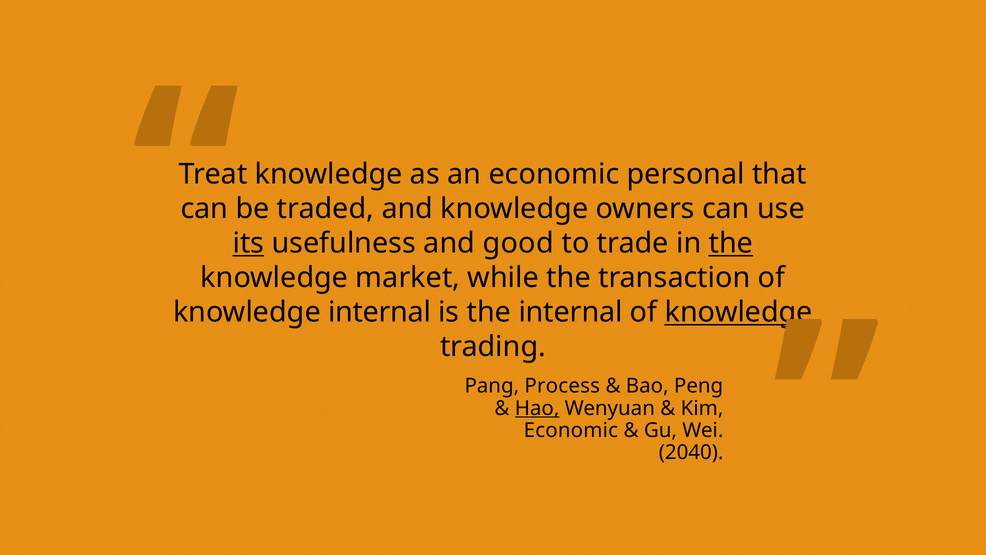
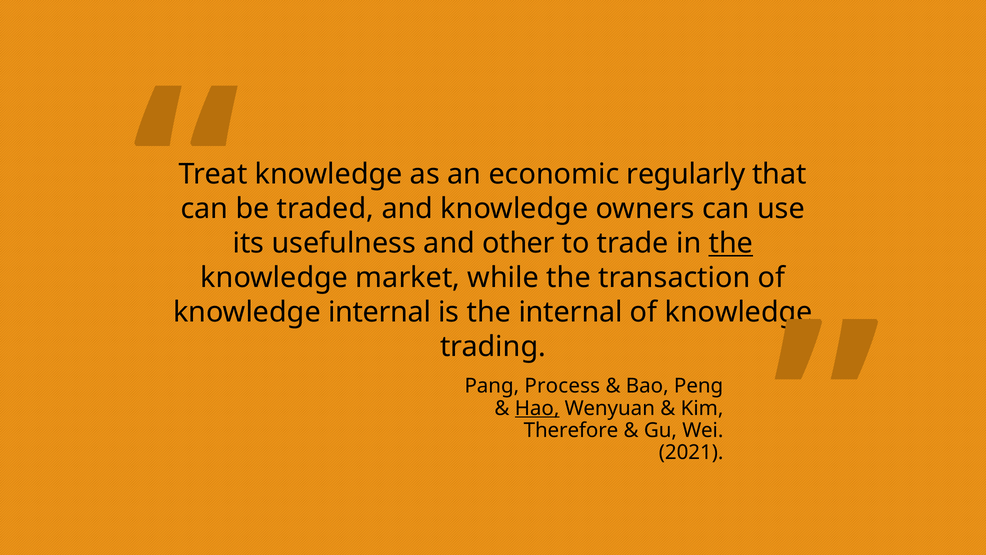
personal: personal -> regularly (686, 174)
its underline: present -> none (248, 243)
good: good -> other (519, 243)
knowledge underline: present -> none (739, 312)
Economic: Economic -> Therefore (571, 430)
2040: 2040 -> 2021 (691, 452)
